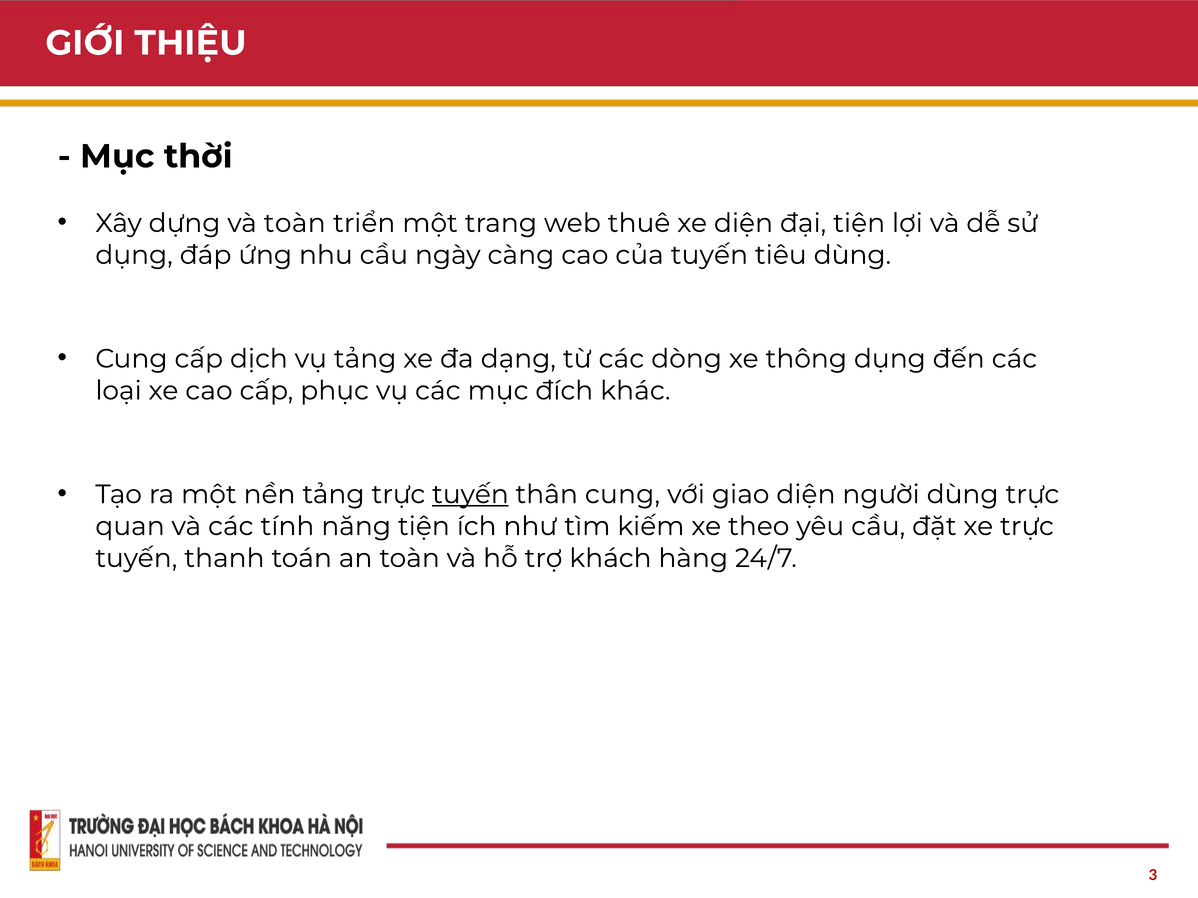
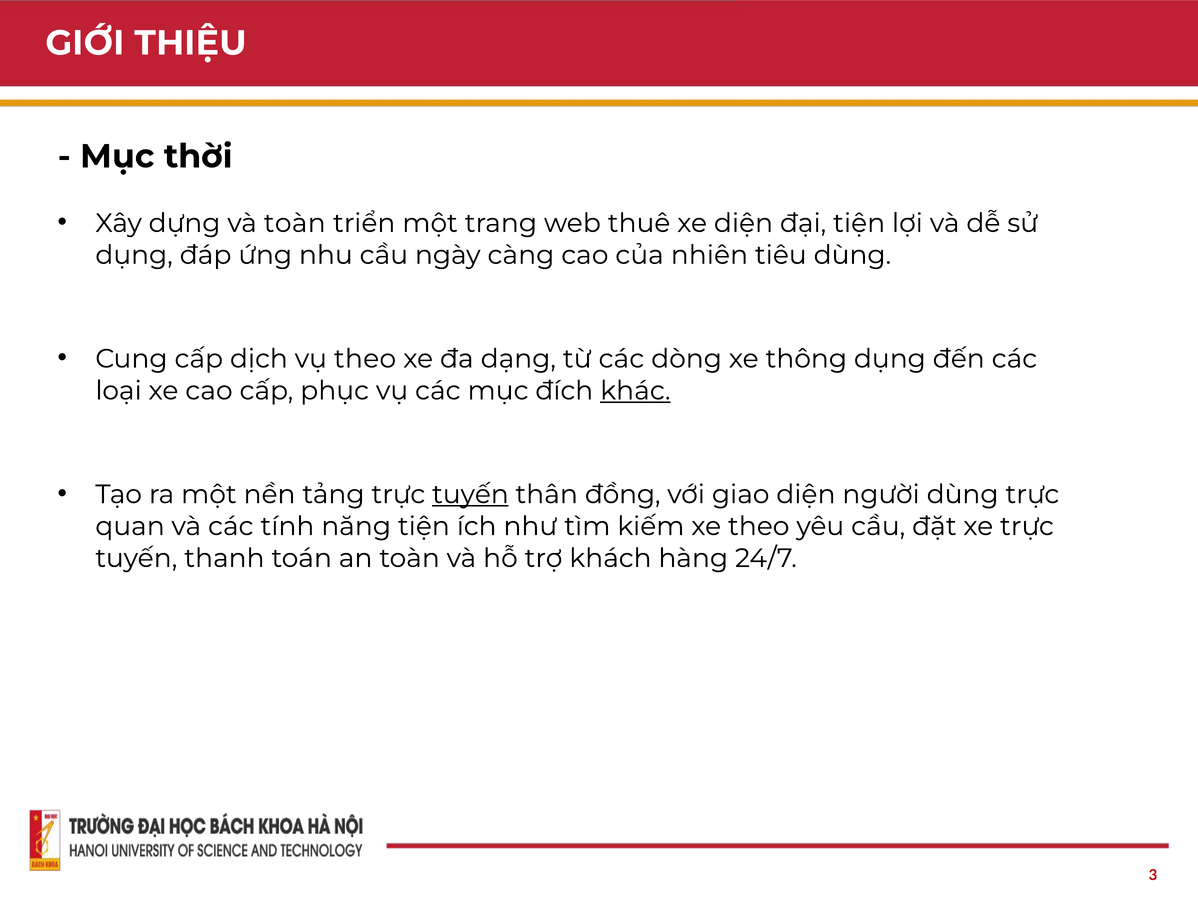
của tuyến: tuyến -> nhiên (709, 255)
vụ tảng: tảng -> theo (365, 359)
khác underline: none -> present (635, 391)
thân cung: cung -> đồng (623, 495)
